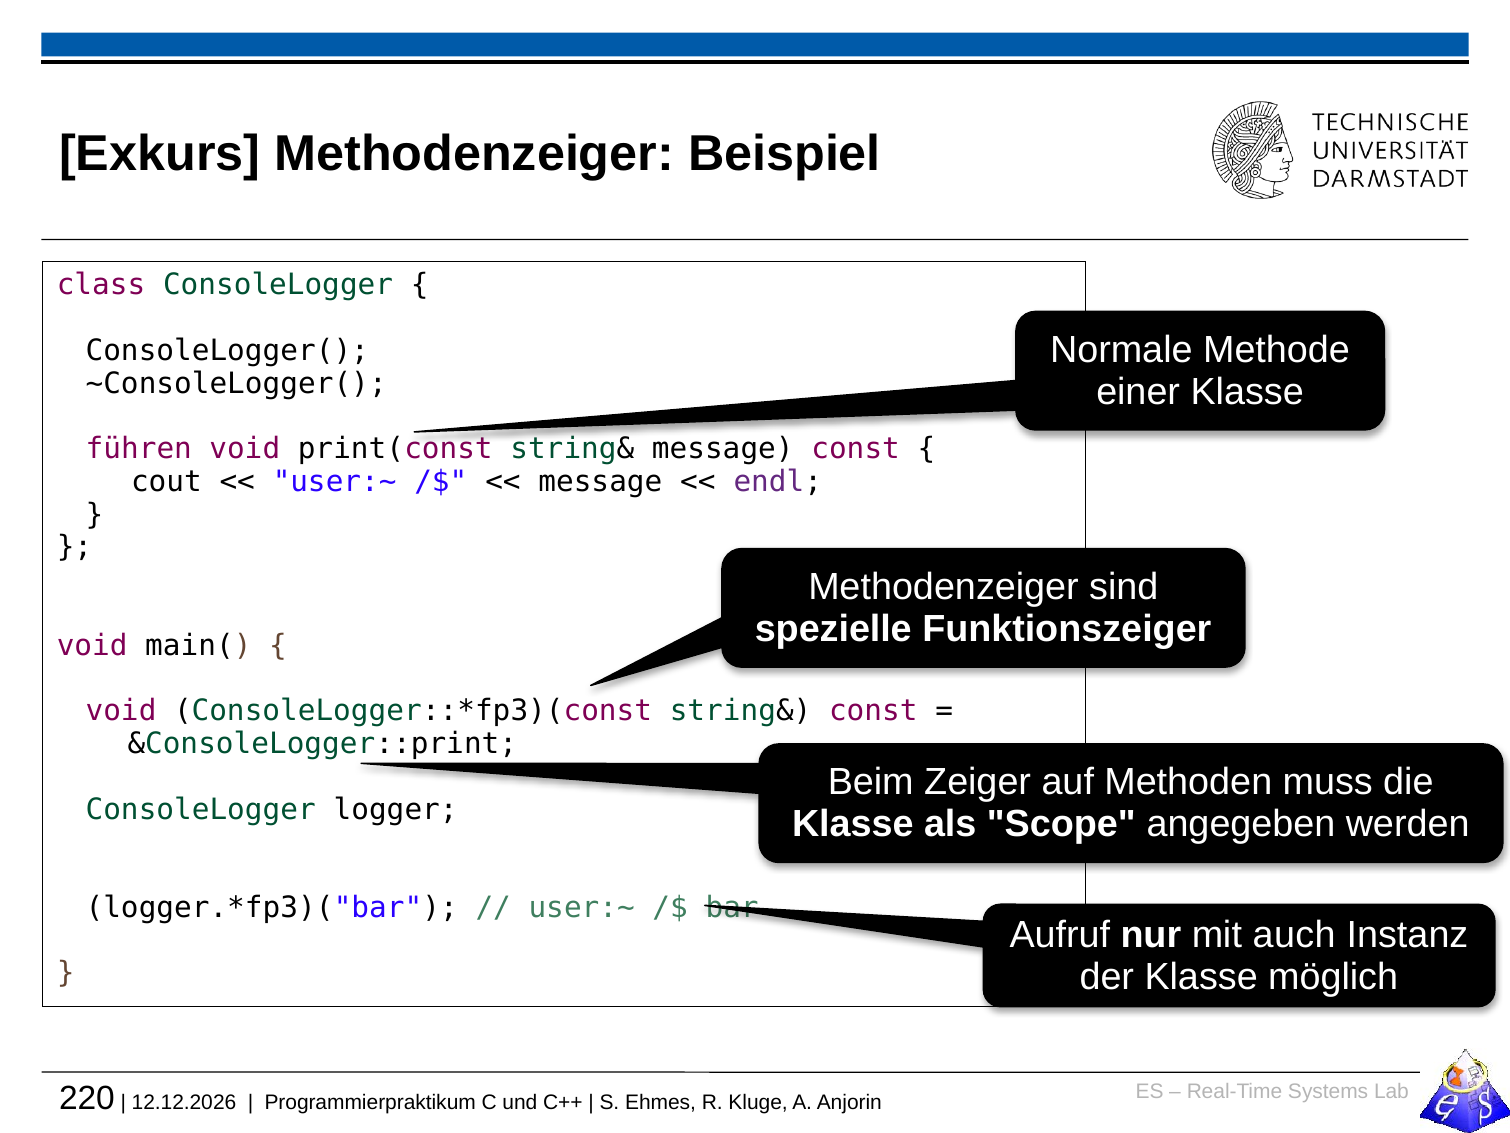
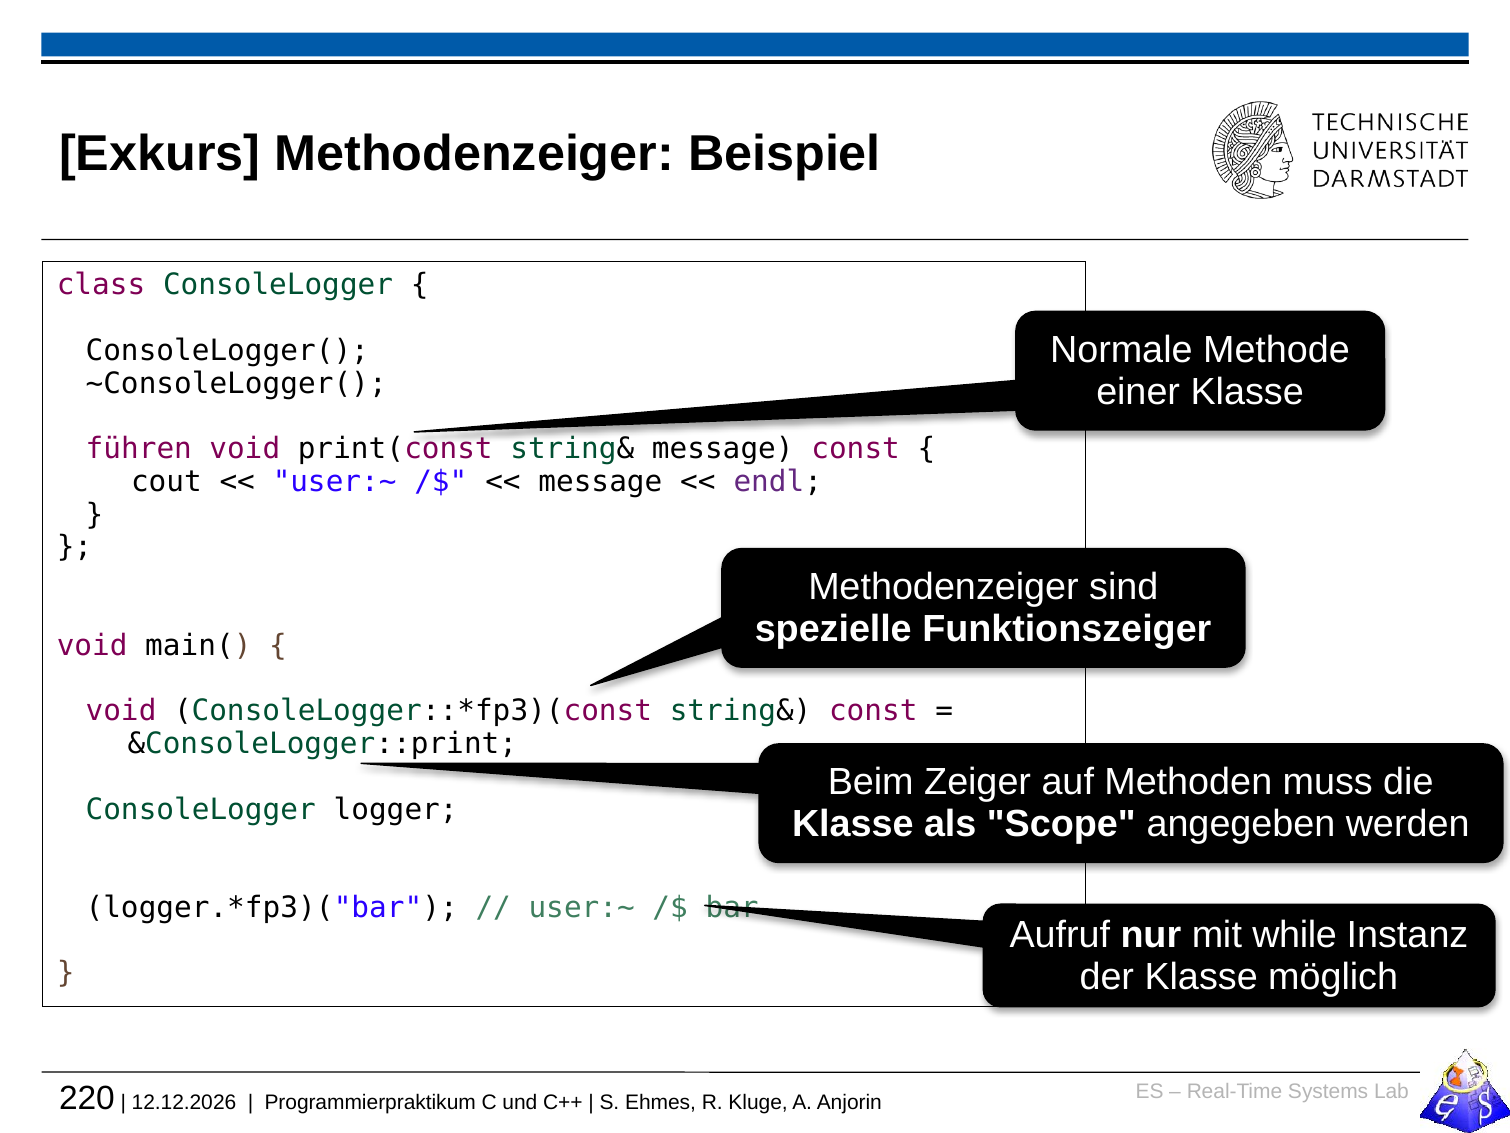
auch: auch -> while (1295, 934)
